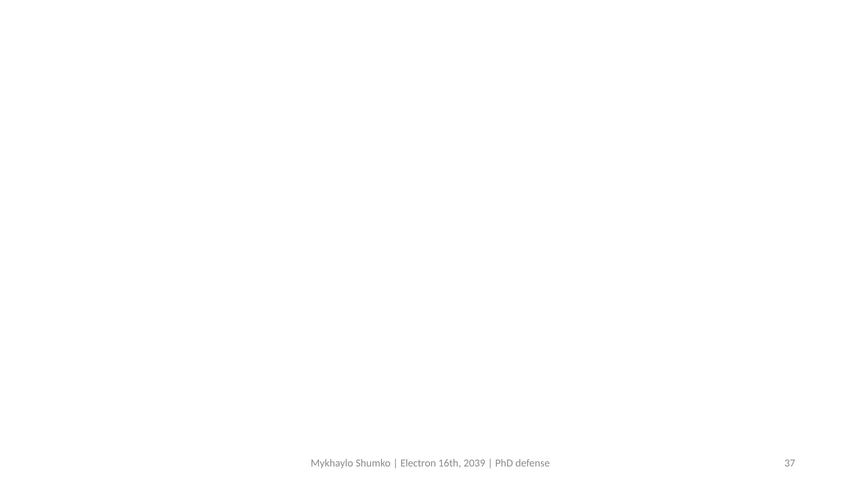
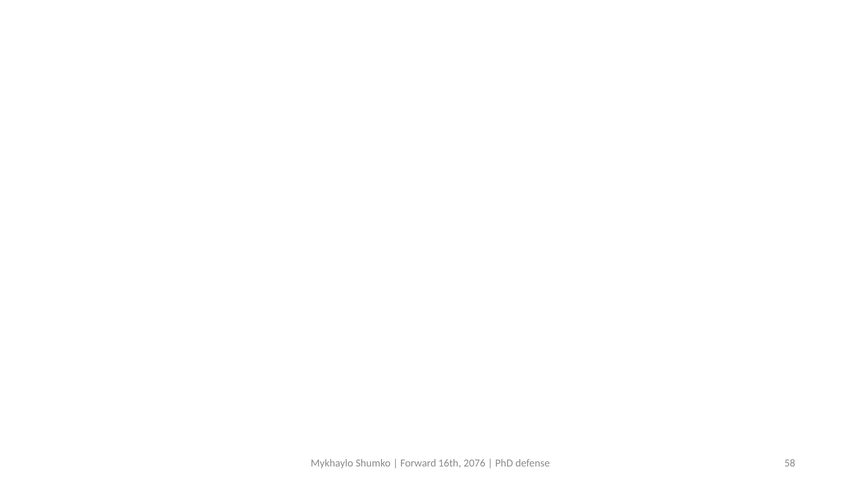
Electron: Electron -> Forward (418, 462)
2039: 2039 -> 2076 (474, 462)
37: 37 -> 58 (790, 462)
